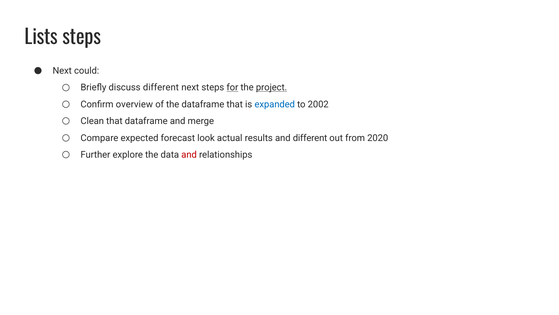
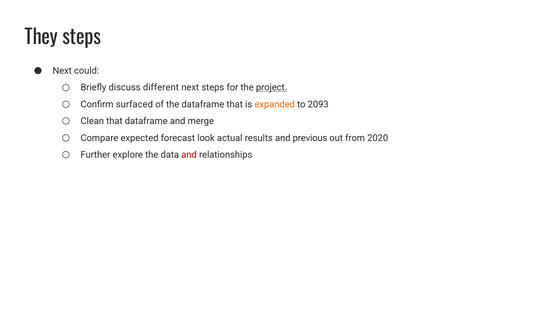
Lists: Lists -> They (41, 37)
for underline: present -> none (232, 87)
overview: overview -> surfaced (134, 104)
expanded colour: blue -> orange (275, 104)
2002: 2002 -> 2093 (318, 104)
and different: different -> previous (310, 138)
